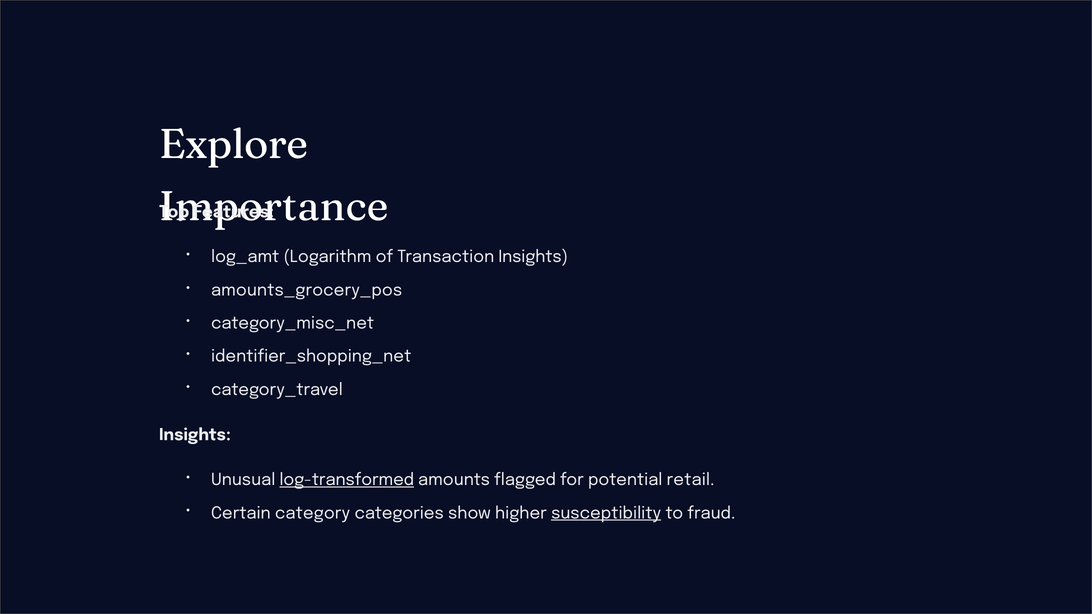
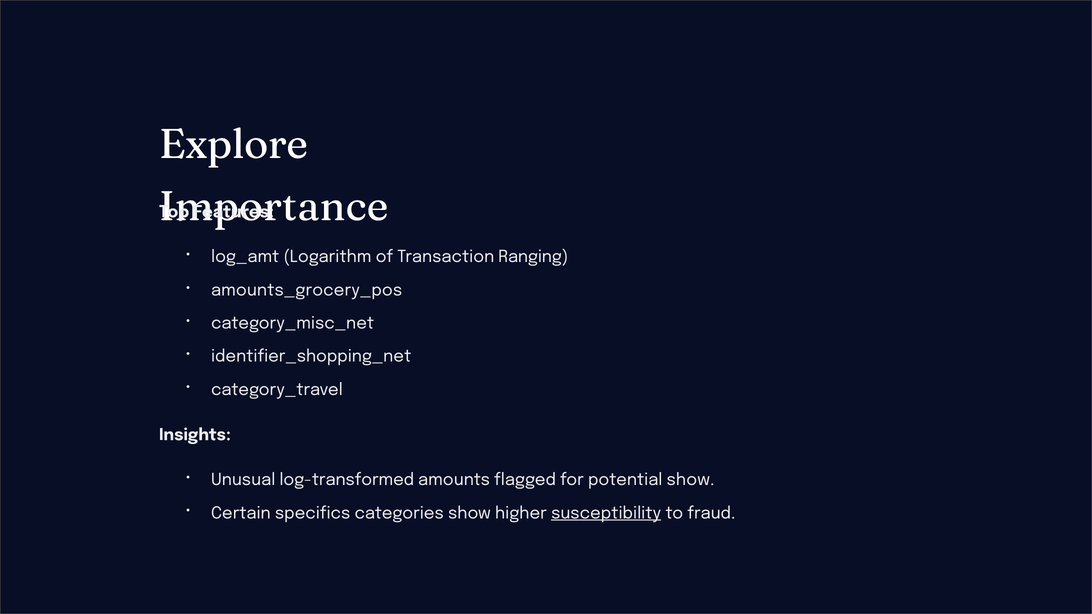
Transaction Insights: Insights -> Ranging (533, 257)
log-transformed underline: present -> none (347, 480)
potential retail: retail -> show (690, 480)
category: category -> specifics (313, 513)
